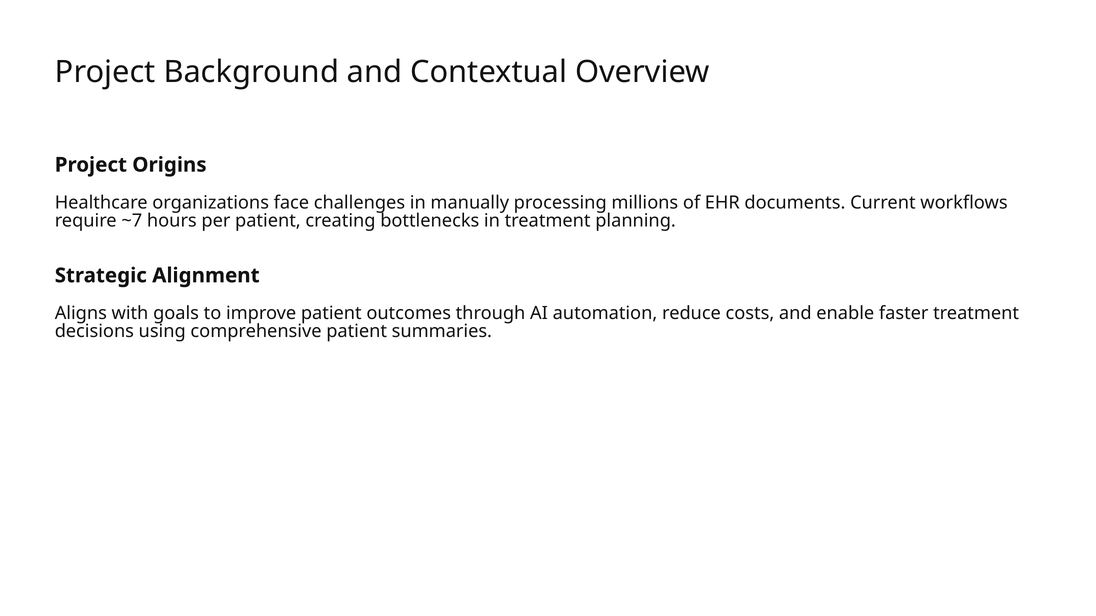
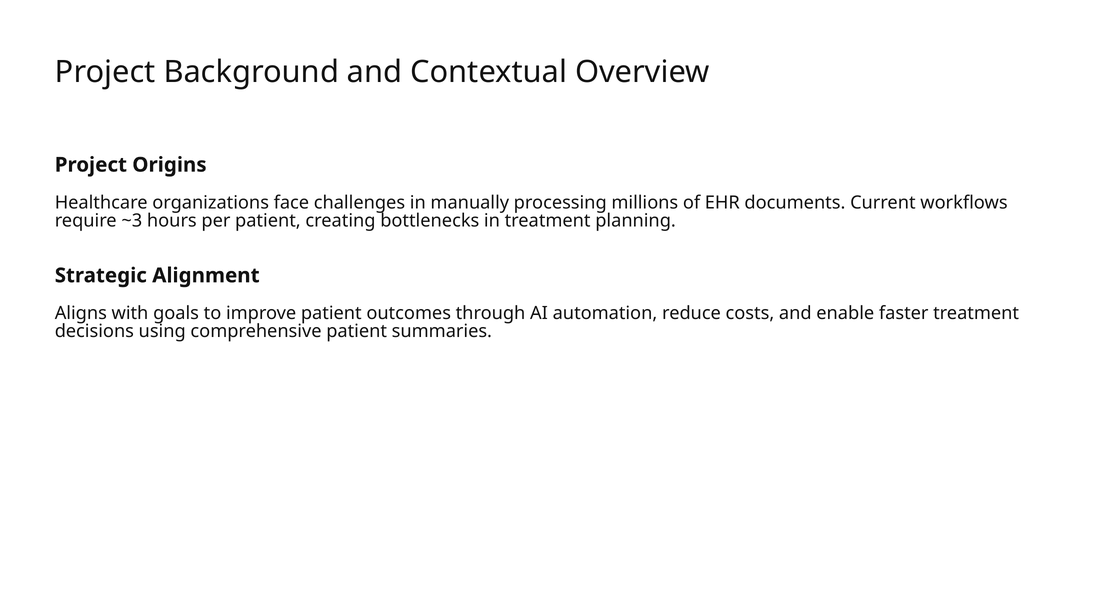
~7: ~7 -> ~3 (132, 221)
